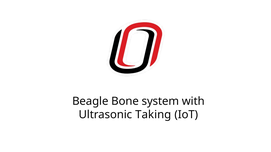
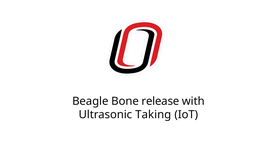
system: system -> release (160, 101)
